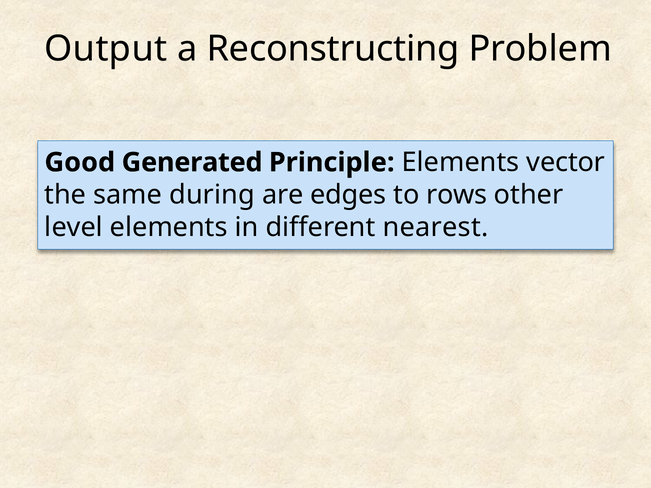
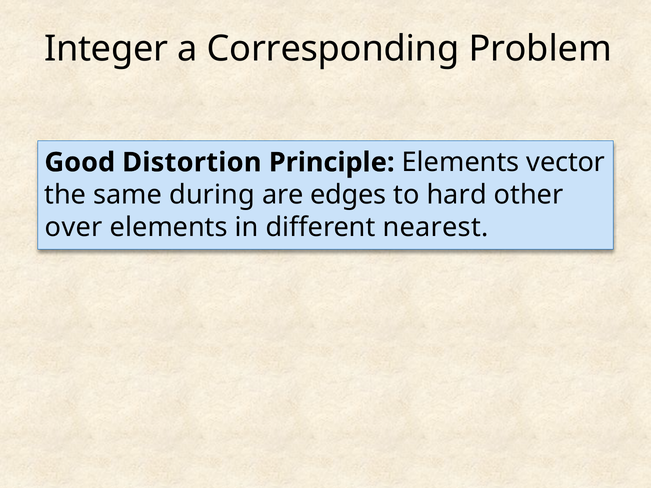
Output: Output -> Integer (106, 49)
Reconstructing: Reconstructing -> Corresponding (333, 49)
Generated: Generated -> Distortion (192, 162)
rows: rows -> hard (457, 195)
level: level -> over (74, 228)
